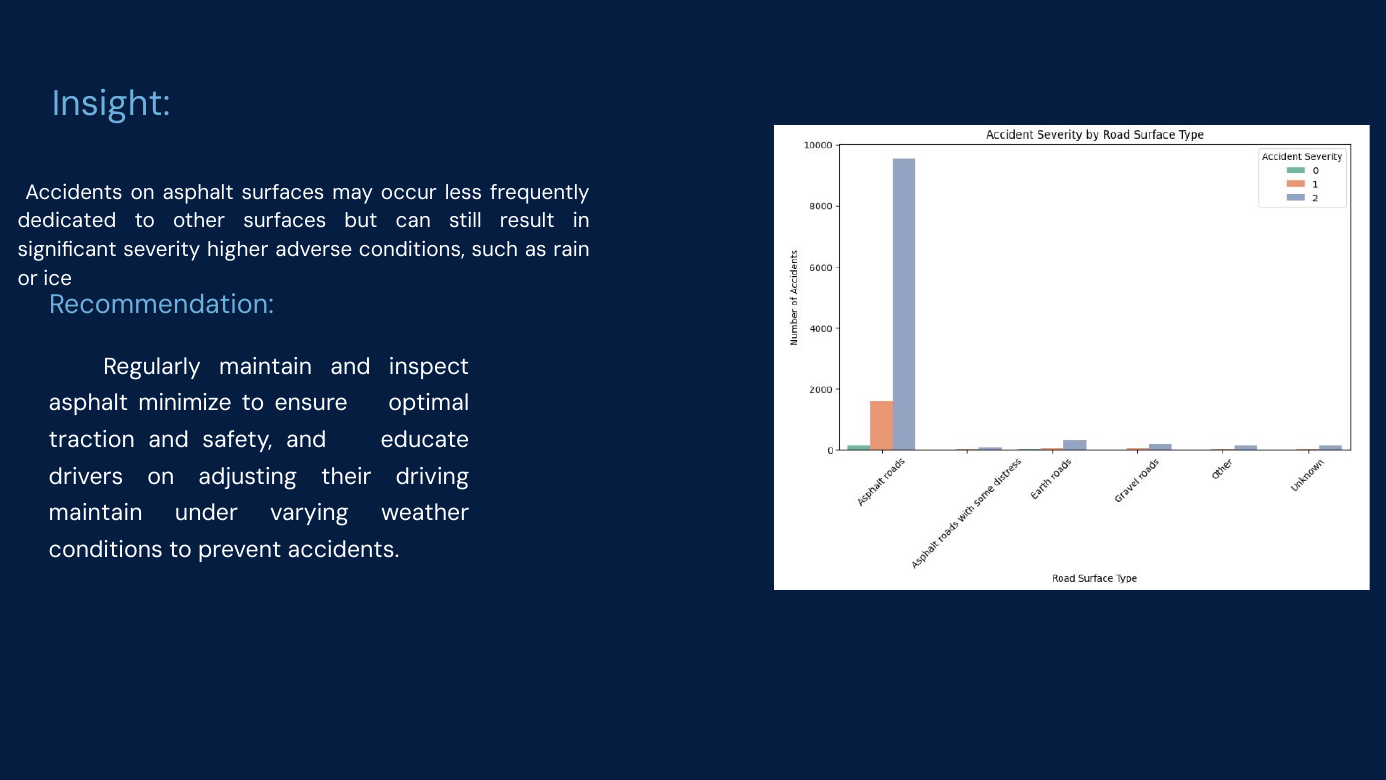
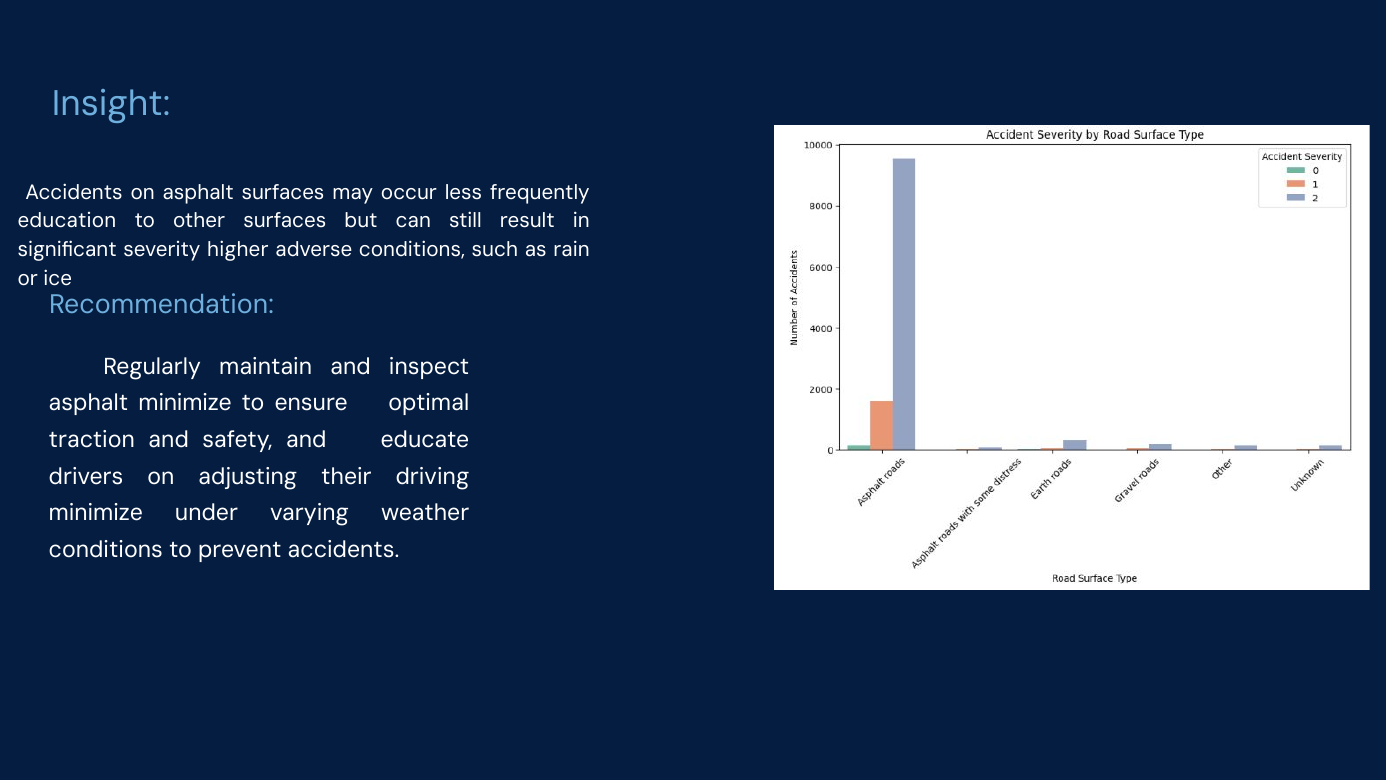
dedicated: dedicated -> education (67, 221)
maintain: maintain -> minimize (96, 513)
